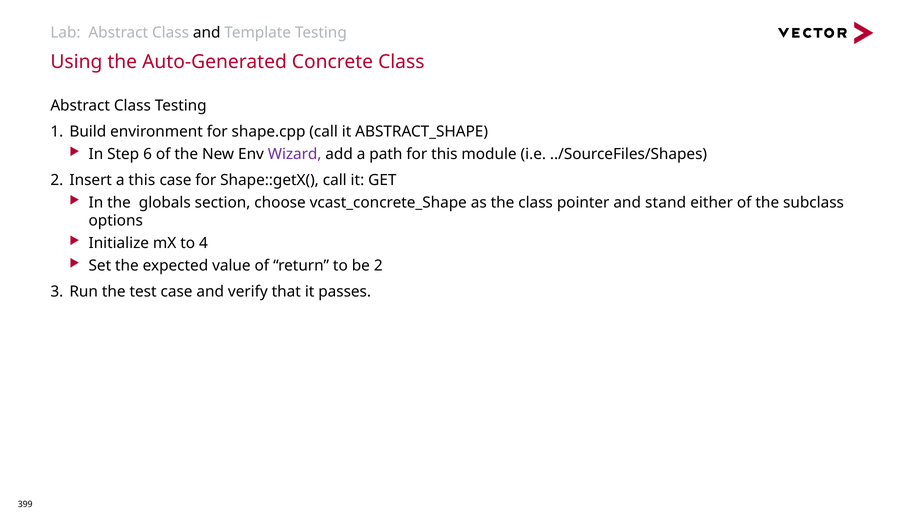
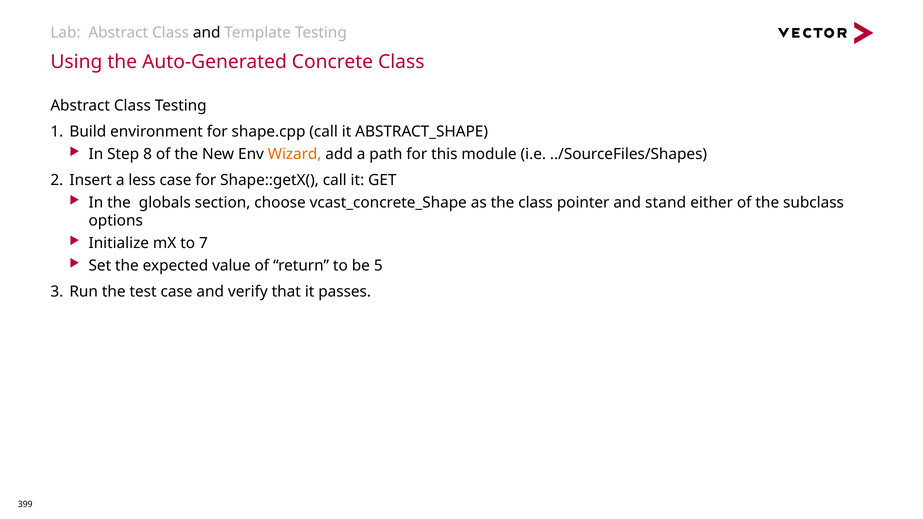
6: 6 -> 8 (148, 154)
Wizard colour: purple -> orange (295, 154)
a this: this -> less (142, 180)
4: 4 -> 7 (203, 243)
be 2: 2 -> 5 (378, 266)
